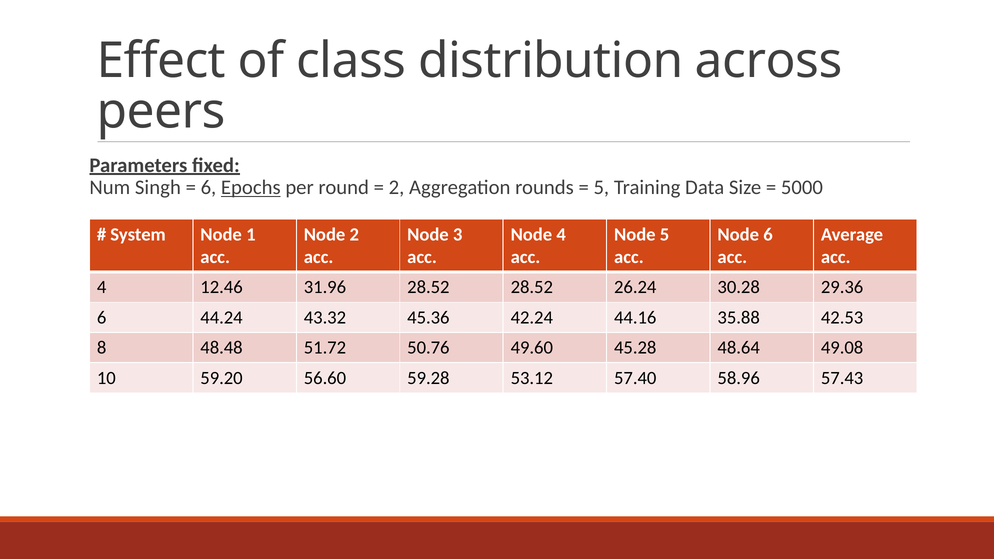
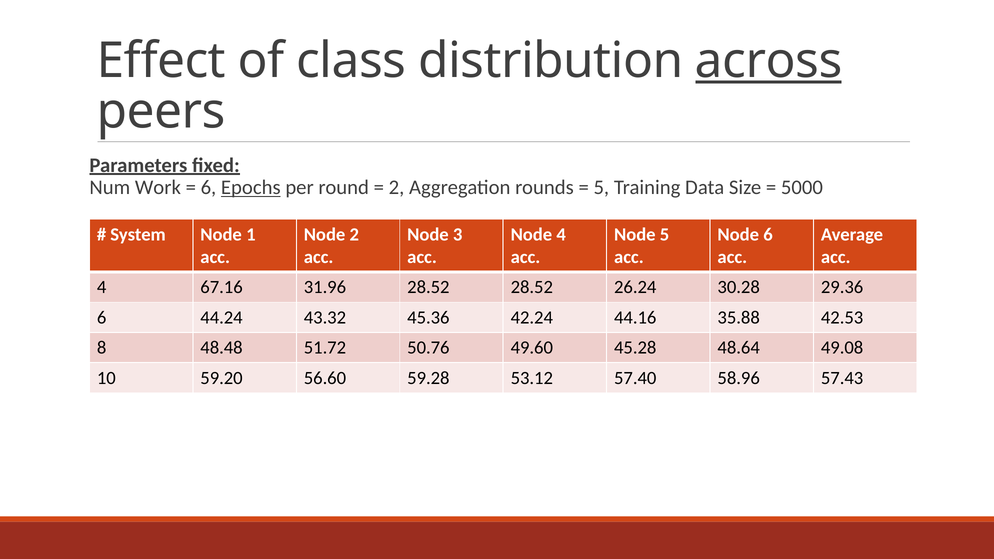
across underline: none -> present (769, 61)
Singh: Singh -> Work (158, 188)
12.46: 12.46 -> 67.16 (222, 287)
